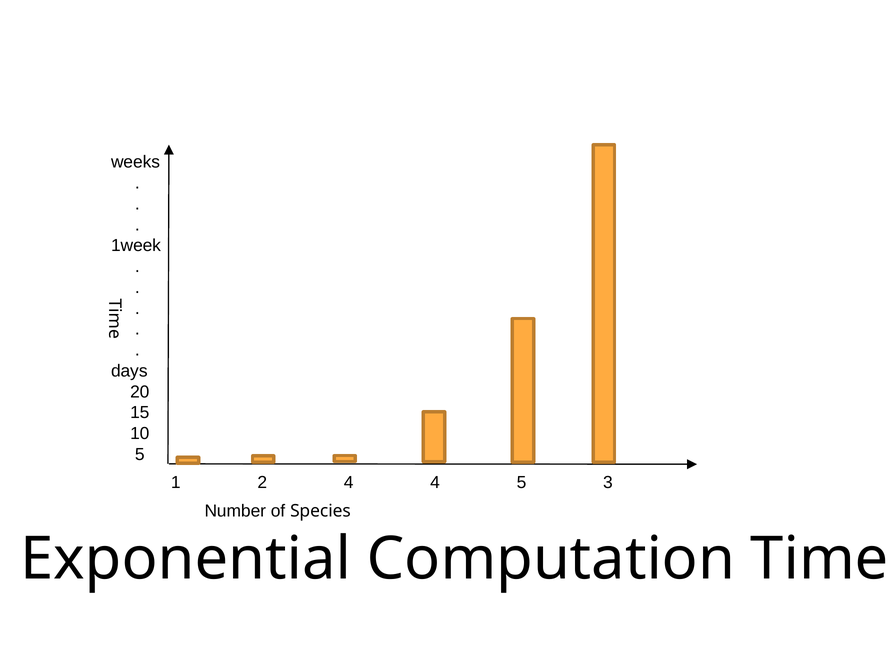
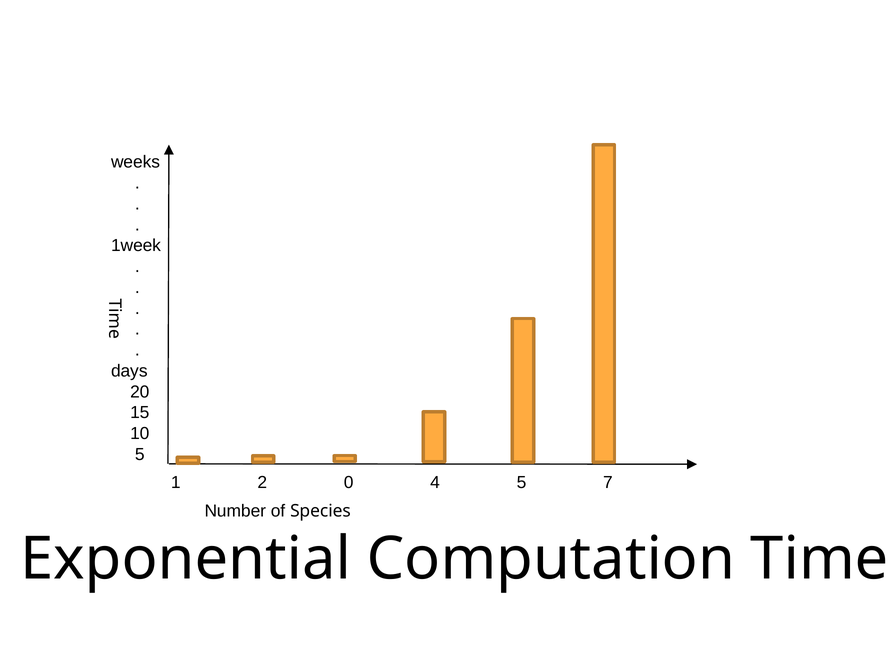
2 4: 4 -> 0 (349, 483)
3: 3 -> 7 (608, 483)
